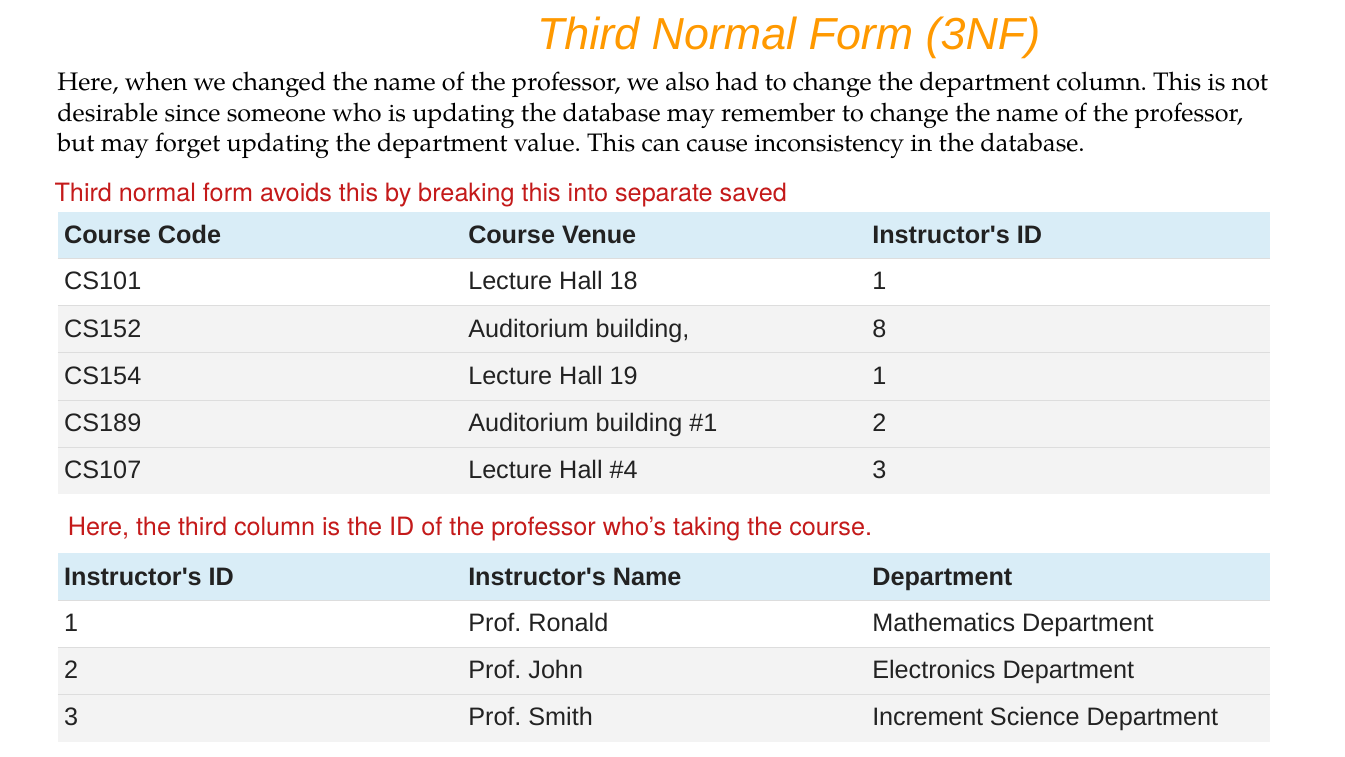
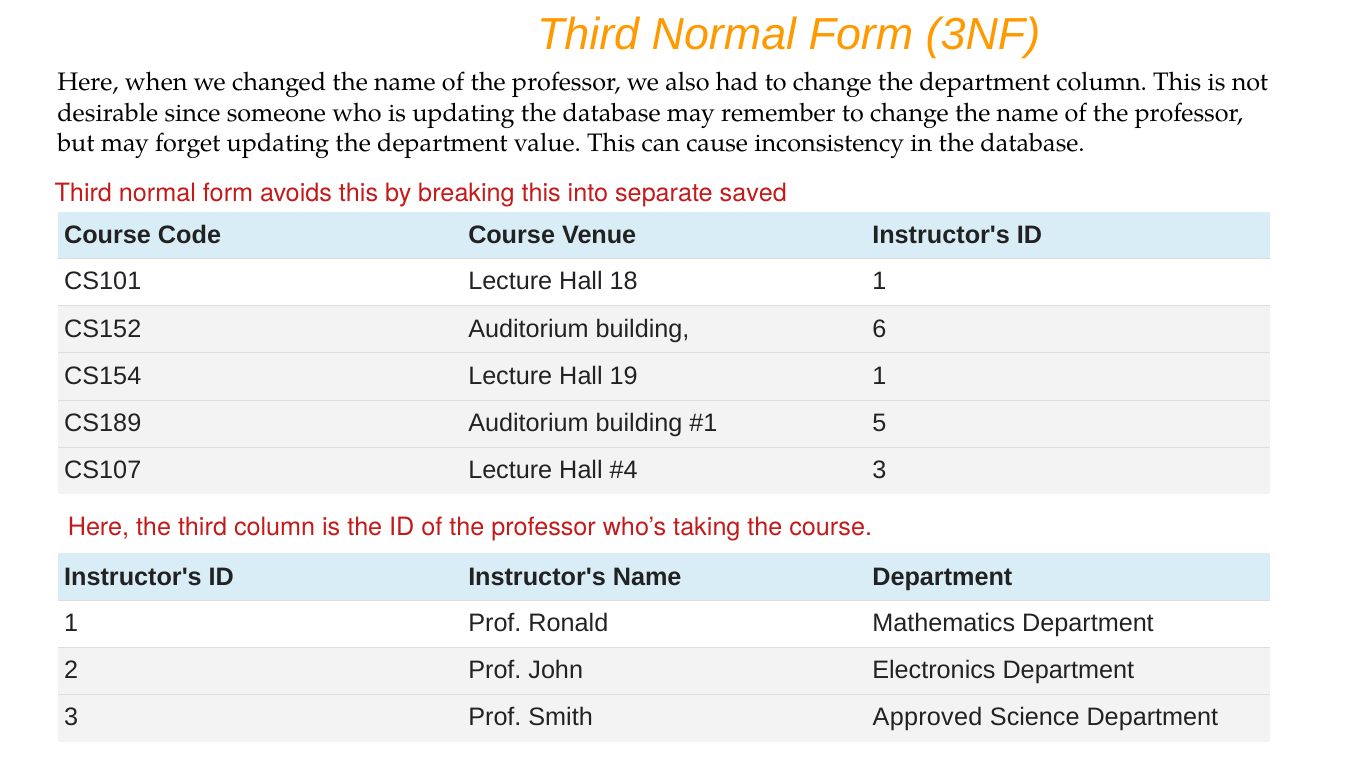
8: 8 -> 6 (879, 329)
2: 2 -> 5 (879, 423)
Increment: Increment -> Approved (928, 717)
